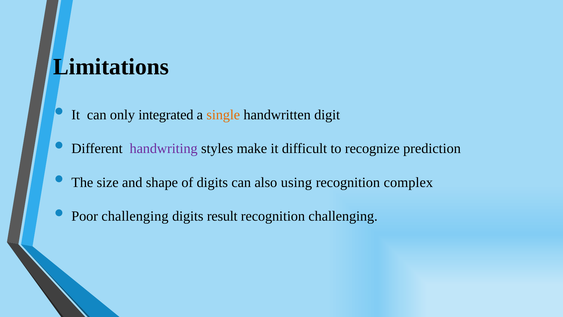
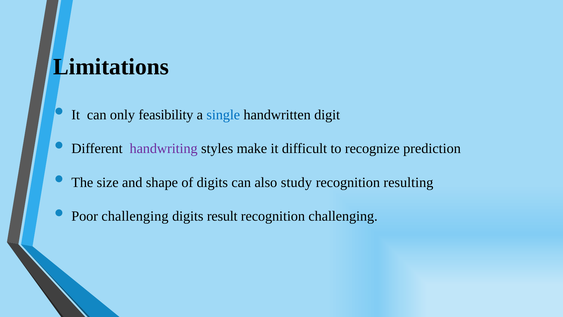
integrated: integrated -> feasibility (166, 115)
single colour: orange -> blue (223, 115)
using: using -> study (296, 182)
complex: complex -> resulting (408, 182)
